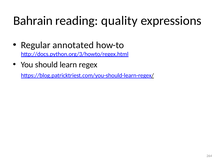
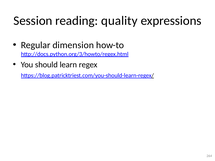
Bahrain: Bahrain -> Session (33, 21)
annotated: annotated -> dimension (73, 45)
